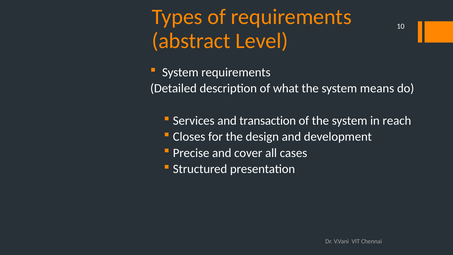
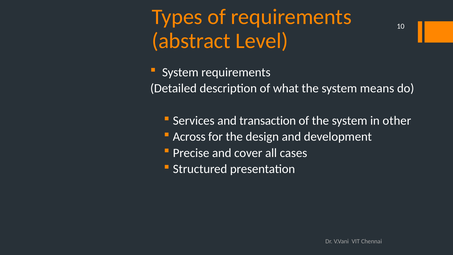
reach: reach -> other (397, 121)
Closes: Closes -> Across (189, 137)
